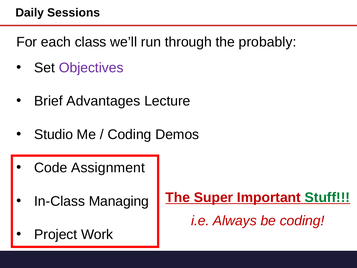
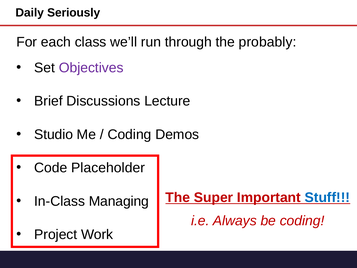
Sessions: Sessions -> Seriously (74, 13)
Advantages: Advantages -> Discussions (103, 101)
Assignment: Assignment -> Placeholder (108, 168)
Stuff colour: green -> blue (327, 197)
